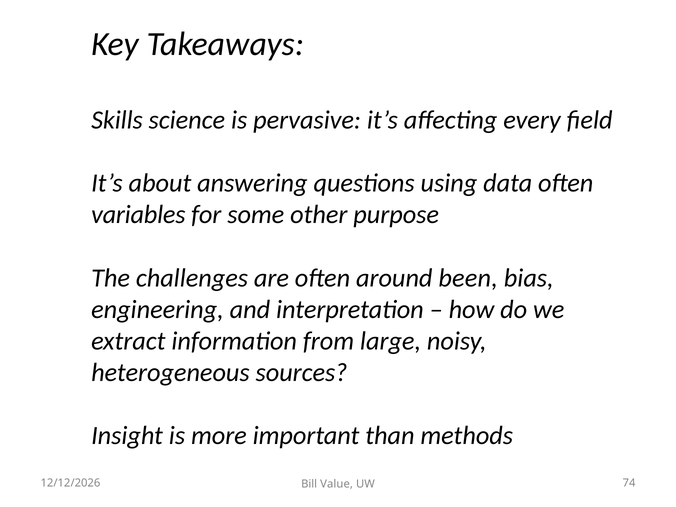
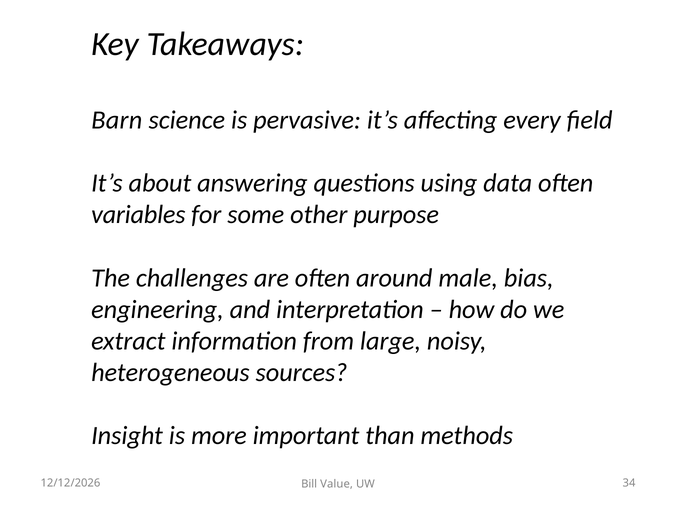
Skills: Skills -> Barn (117, 120)
been: been -> male (468, 278)
74: 74 -> 34 (629, 483)
